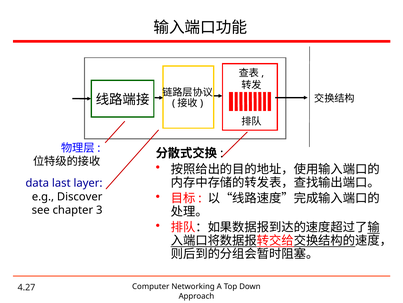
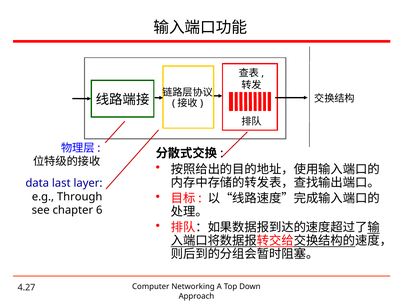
Discover: Discover -> Through (80, 196)
3: 3 -> 6 (99, 210)
